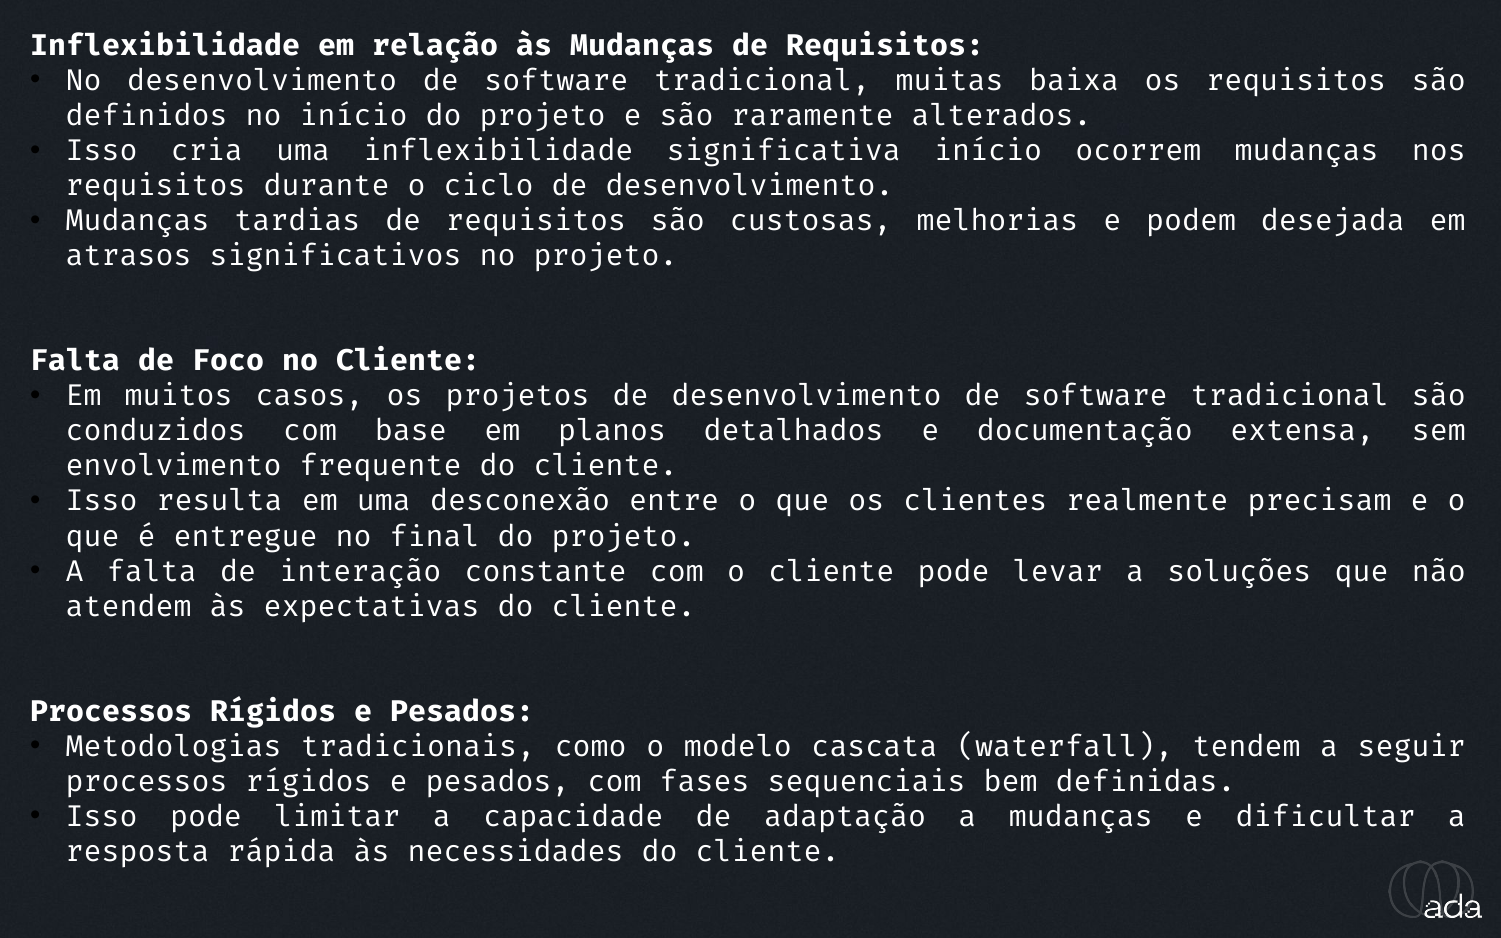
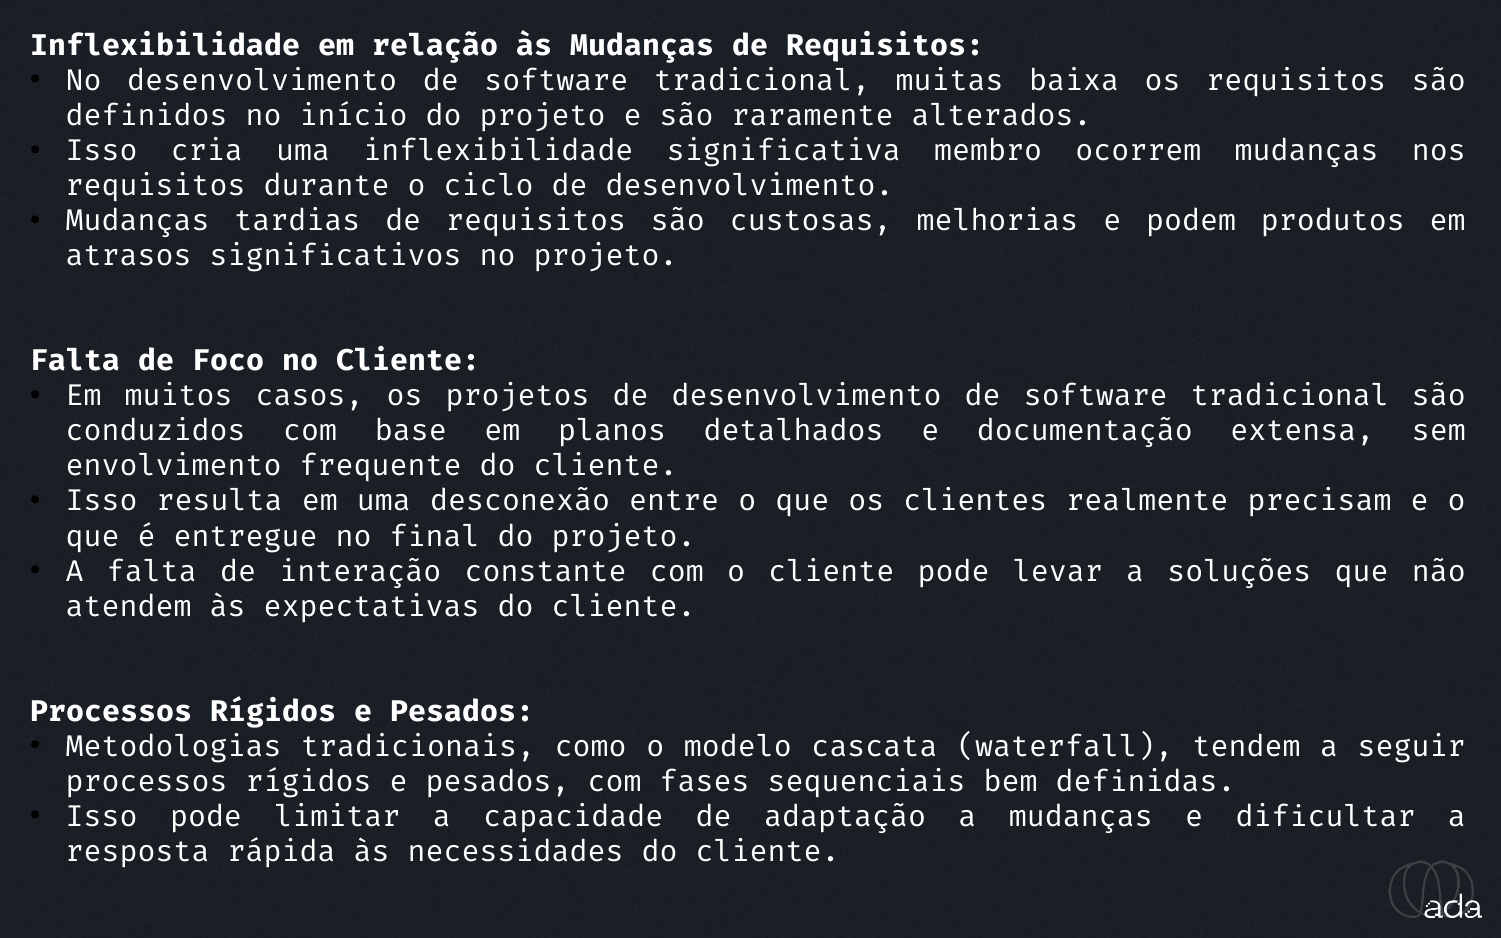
significativa início: início -> membro (988, 151)
desejada: desejada -> produtos (1333, 221)
